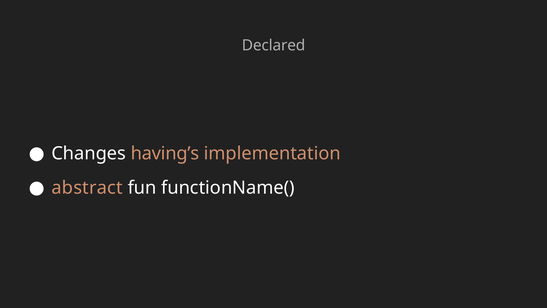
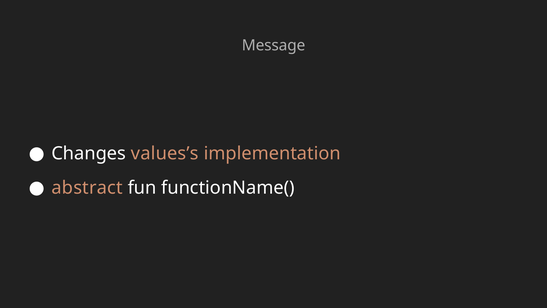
Declared: Declared -> Message (274, 46)
having’s: having’s -> values’s (165, 153)
